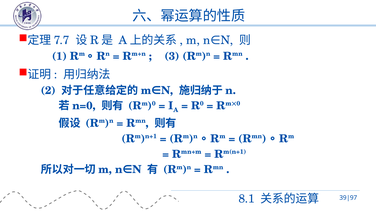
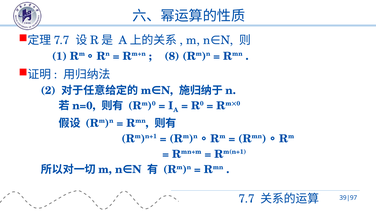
3: 3 -> 8 (172, 56)
8.1: 8.1 -> 7.7 (247, 199)
